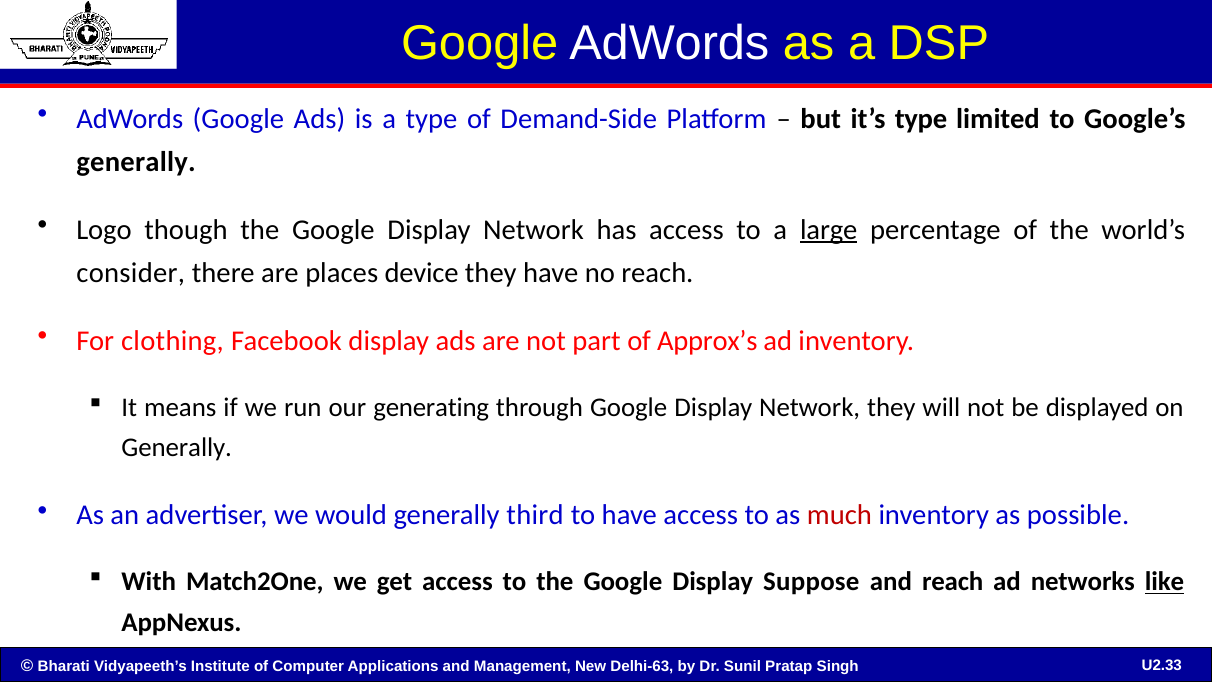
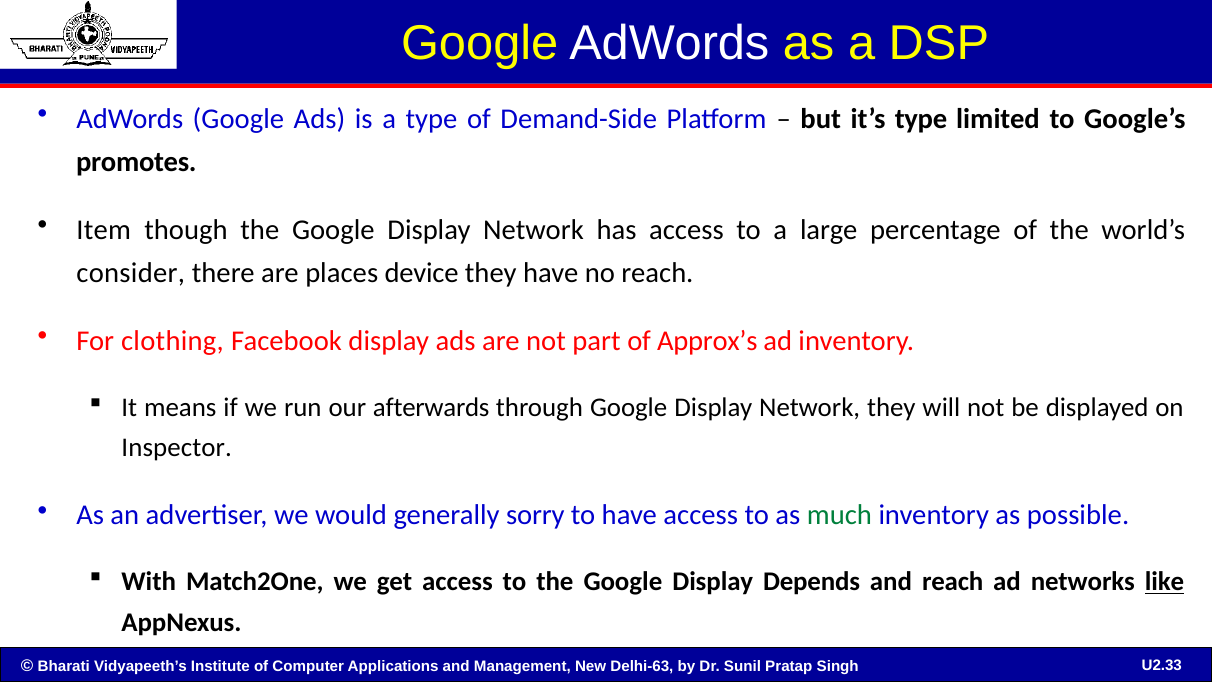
generally: generally -> promotes (136, 162)
Logo: Logo -> Item (104, 230)
large underline: present -> none (829, 230)
generating: generating -> afterwards (431, 408)
Generally: Generally -> Inspector (177, 448)
third: third -> sorry (535, 515)
much colour: red -> green (839, 515)
Suppose: Suppose -> Depends (812, 582)
